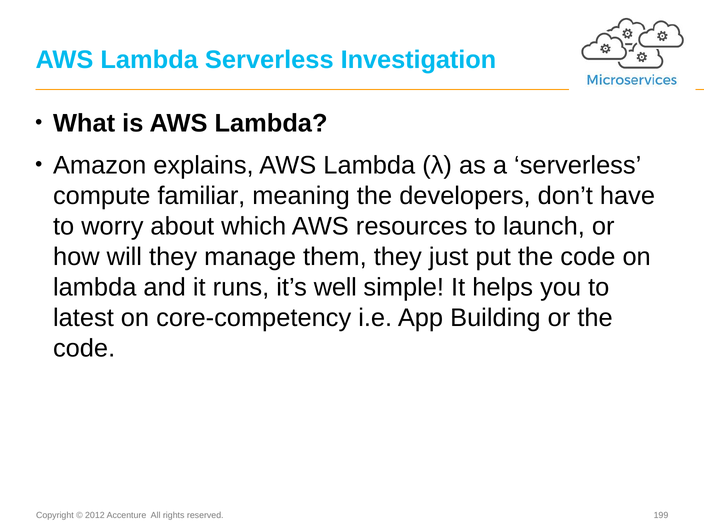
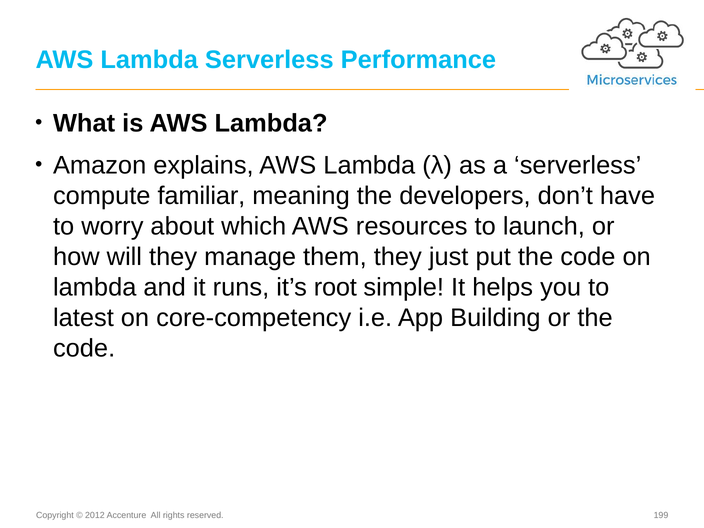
Investigation: Investigation -> Performance (418, 60)
well: well -> root (335, 288)
